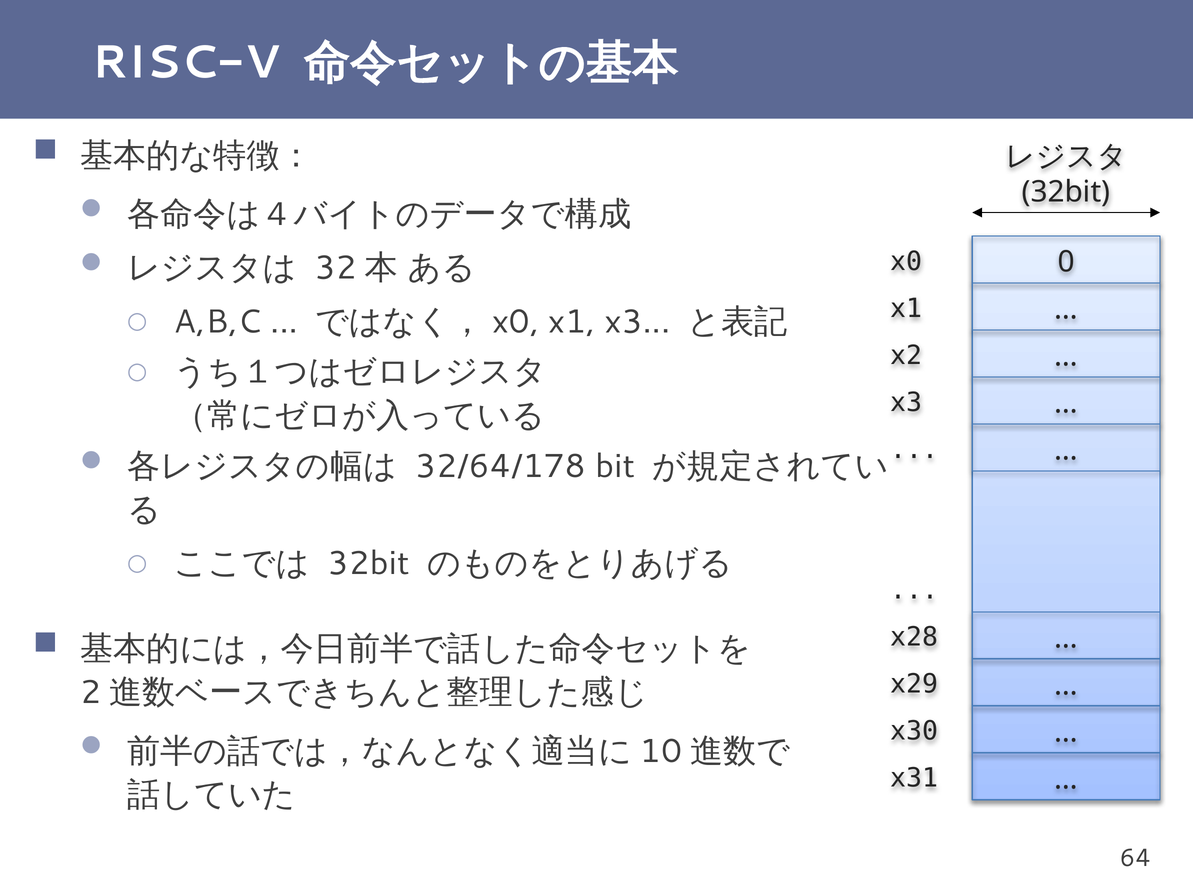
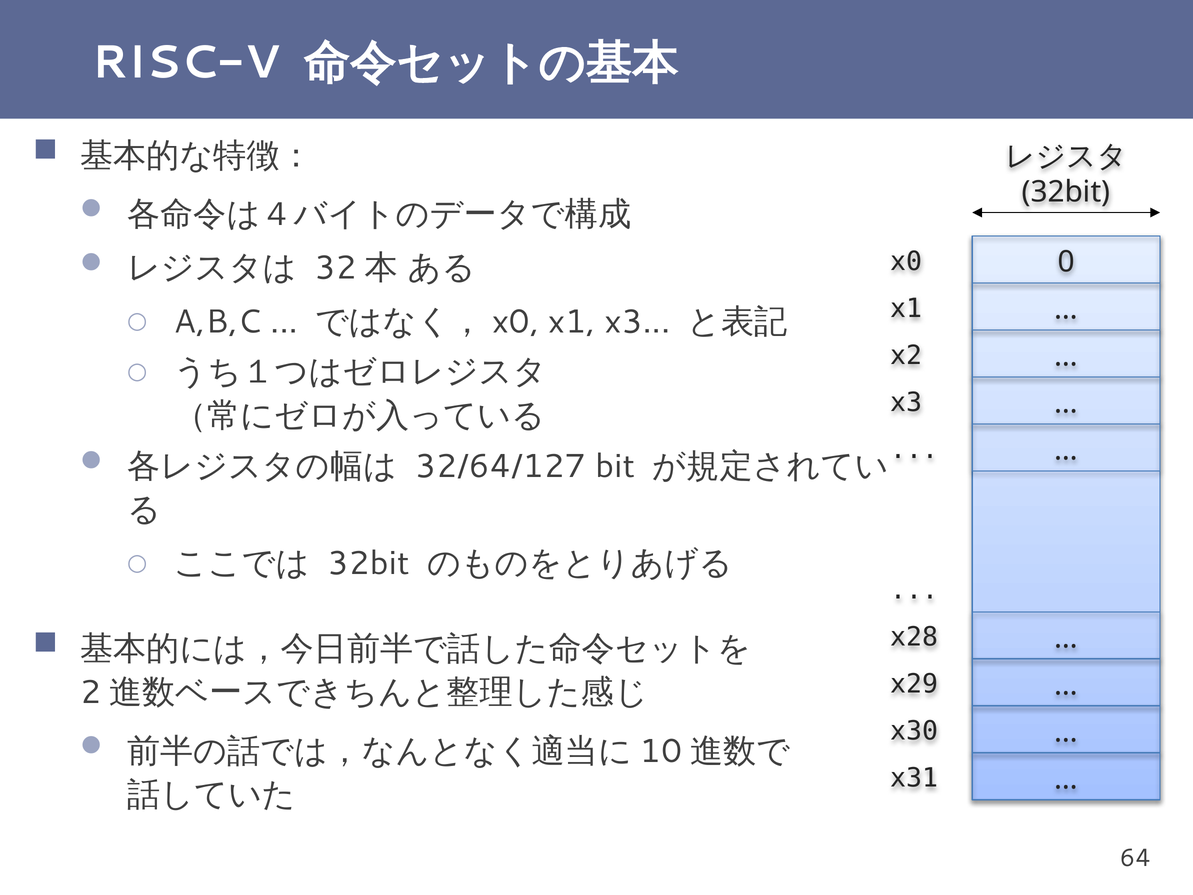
32/64/178: 32/64/178 -> 32/64/127 (500, 466)
